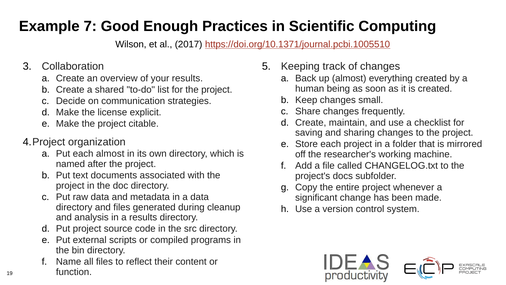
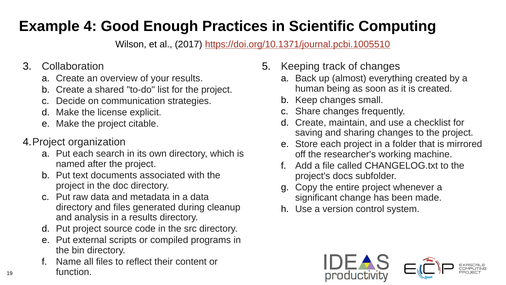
7: 7 -> 4 (90, 26)
each almost: almost -> search (110, 154)
